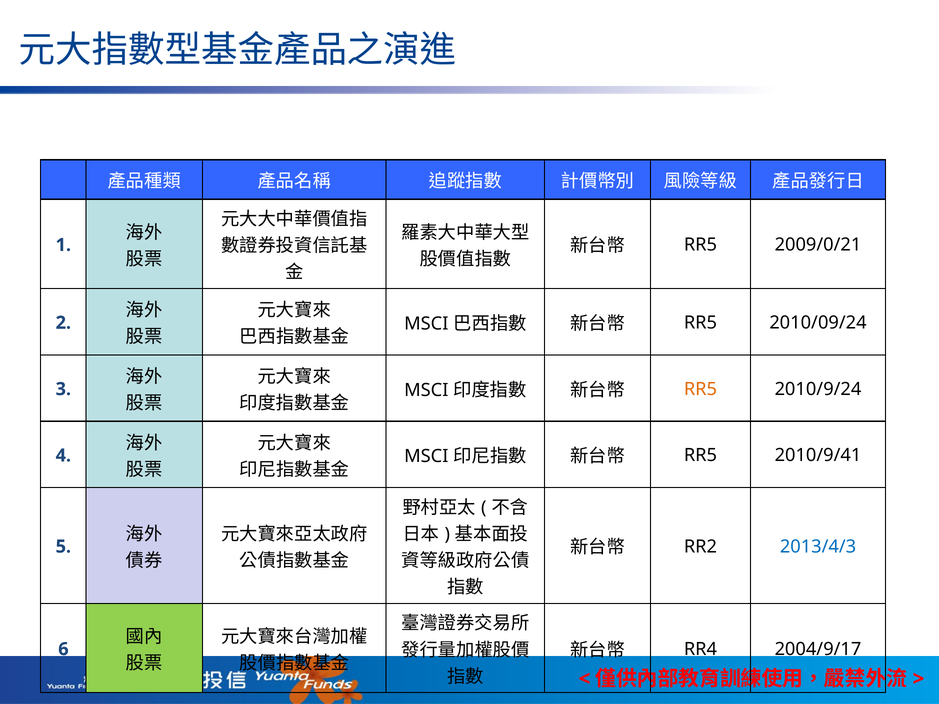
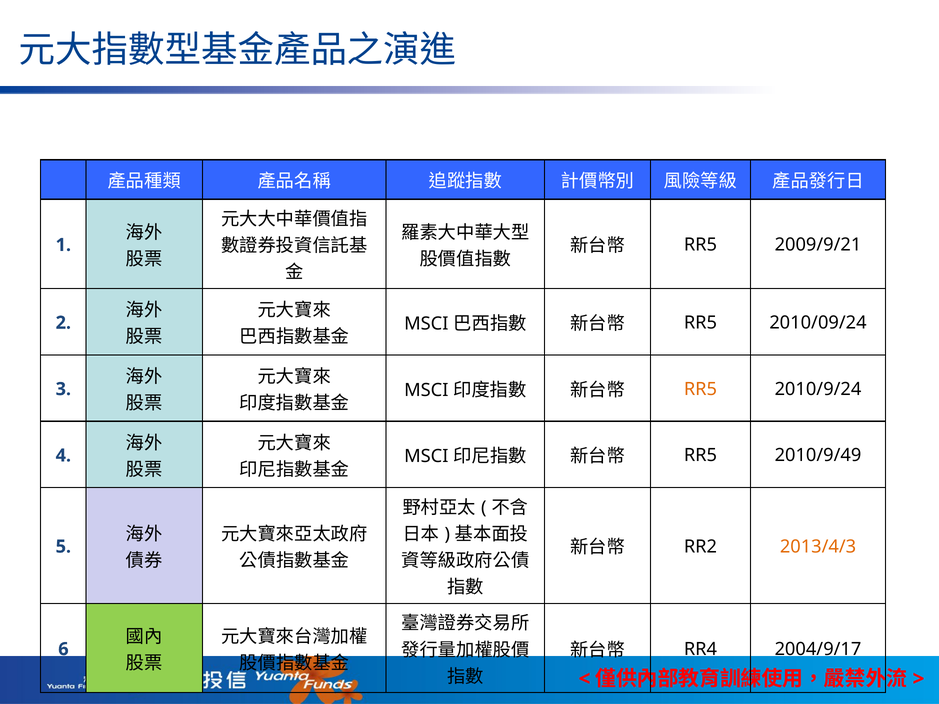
2009/0/21: 2009/0/21 -> 2009/9/21 (818, 245)
2010/9/41: 2010/9/41 -> 2010/9/49 (818, 456)
2013/4/3 colour: blue -> orange (818, 547)
